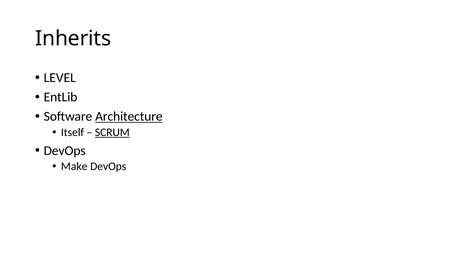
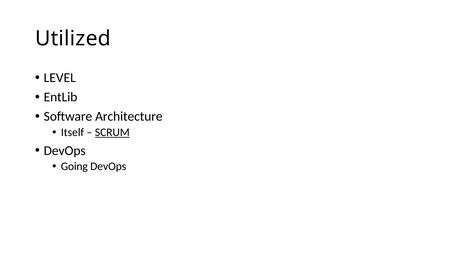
Inherits: Inherits -> Utilized (73, 39)
Architecture underline: present -> none (129, 116)
Make: Make -> Going (74, 166)
